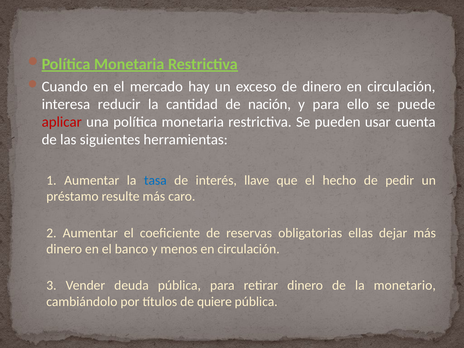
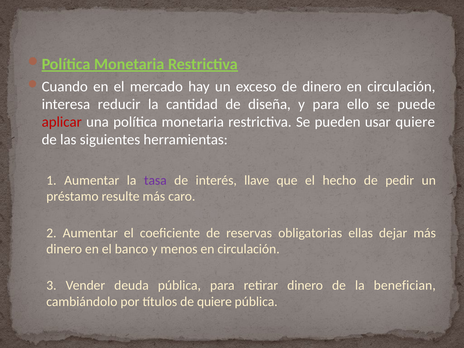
nación: nación -> diseña (269, 104)
usar cuenta: cuenta -> quiere (415, 122)
tasa colour: blue -> purple (155, 180)
monetario: monetario -> benefician (405, 285)
